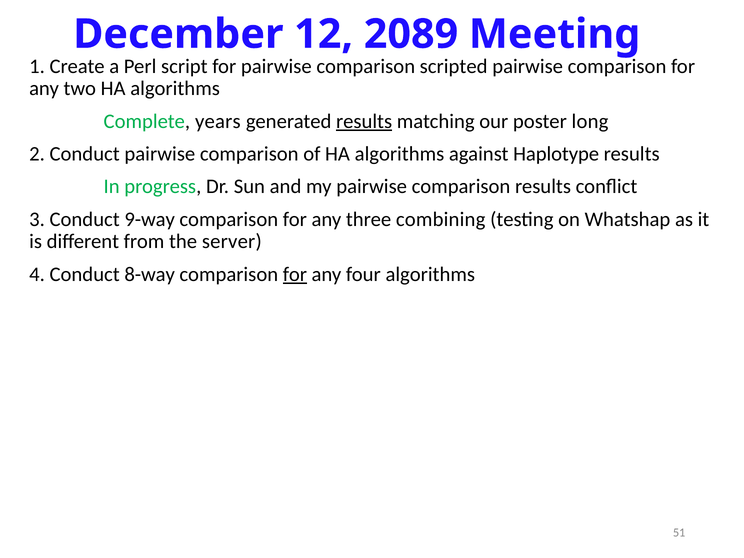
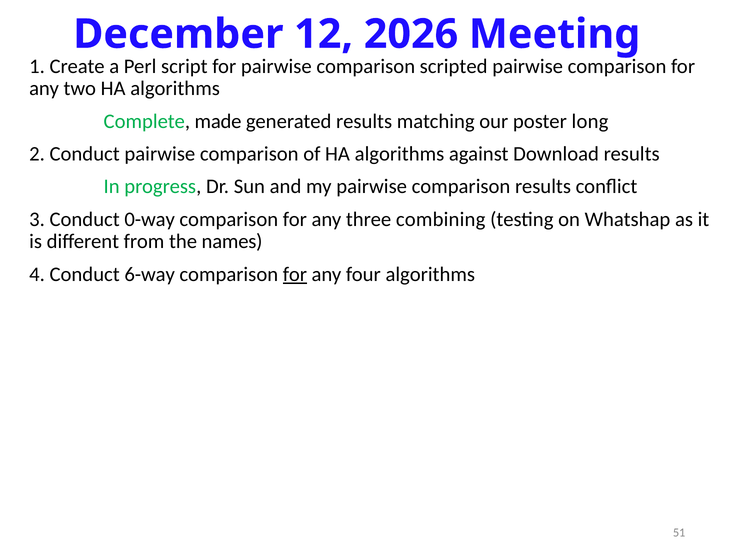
2089: 2089 -> 2026 (411, 34)
years: years -> made (218, 121)
results underline: present -> none (364, 121)
Haplotype: Haplotype -> Download (556, 154)
9-way: 9-way -> 0-way (150, 219)
server: server -> names (232, 242)
8-way: 8-way -> 6-way (150, 274)
